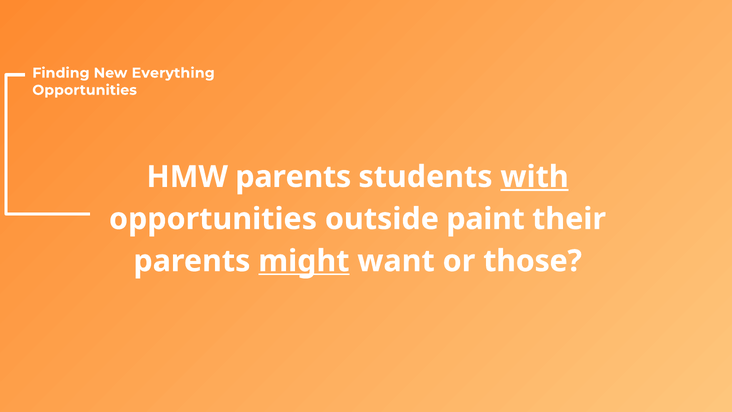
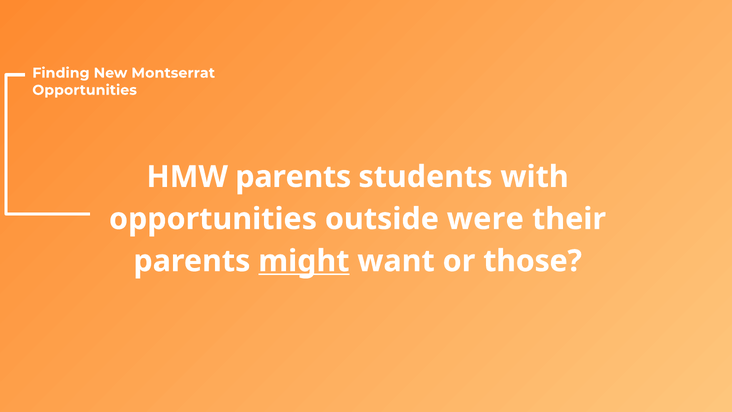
Everything: Everything -> Montserrat (173, 73)
with underline: present -> none (535, 177)
paint: paint -> were (485, 219)
